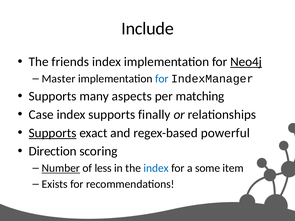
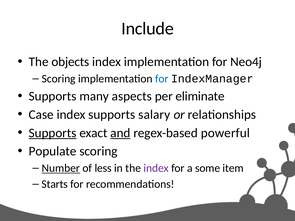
friends: friends -> objects (70, 62)
Neo4j underline: present -> none (246, 62)
Master: Master -> Scoring (59, 79)
matching: matching -> eliminate (200, 96)
finally: finally -> salary (154, 115)
and underline: none -> present (120, 133)
Direction: Direction -> Populate (53, 151)
index colour: blue -> purple (156, 168)
Exists: Exists -> Starts (55, 184)
